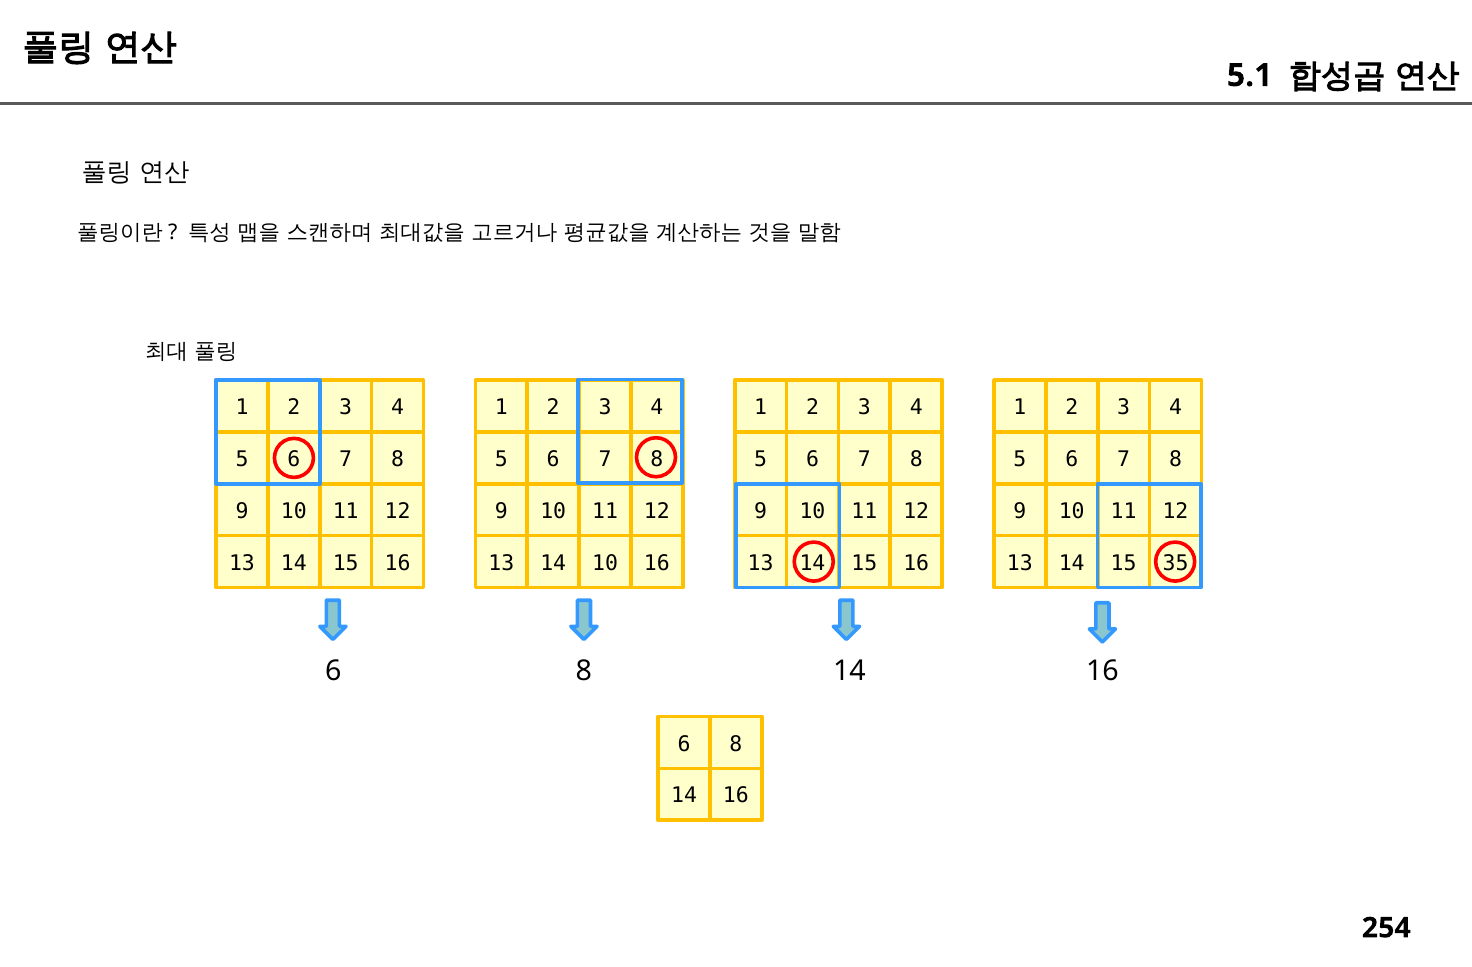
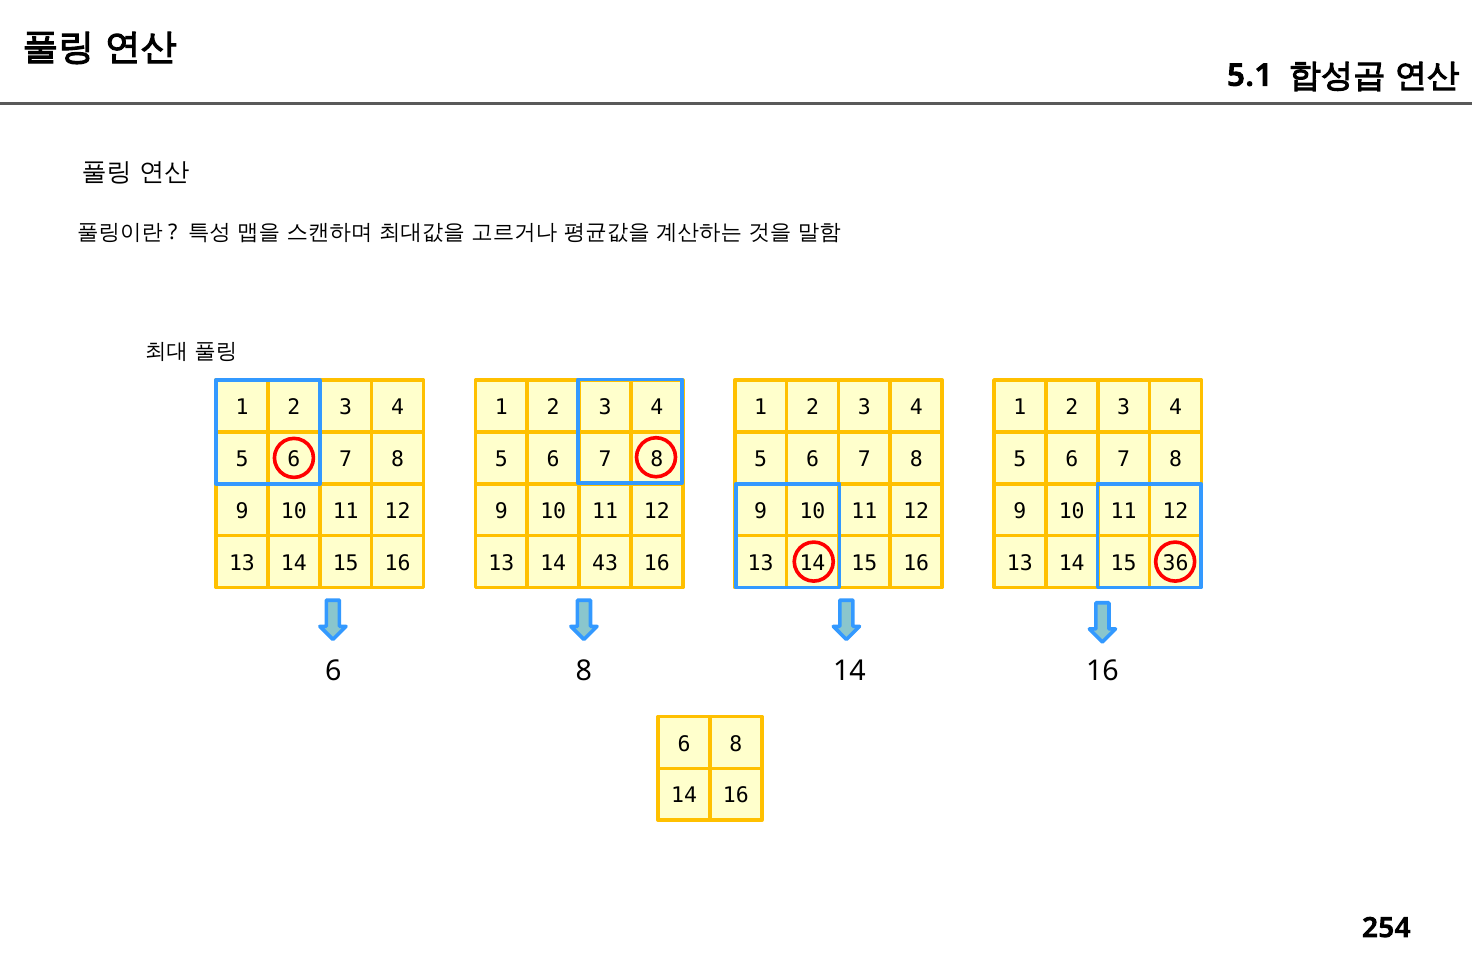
14 10: 10 -> 43 (605, 563)
35: 35 -> 36 (1176, 563)
